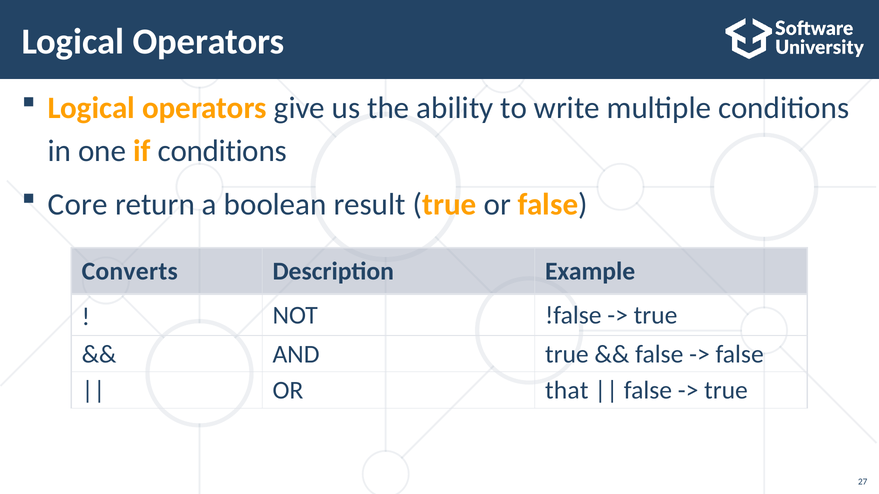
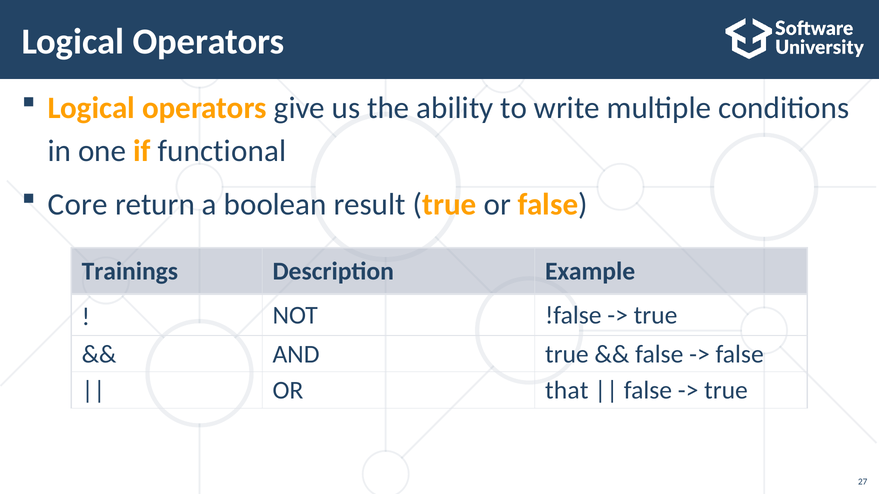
if conditions: conditions -> functional (222, 151)
Converts: Converts -> Trainings (130, 272)
